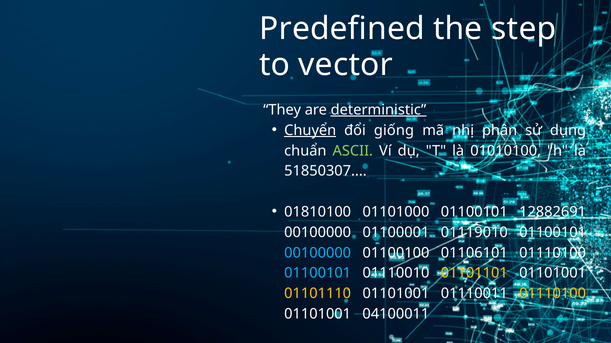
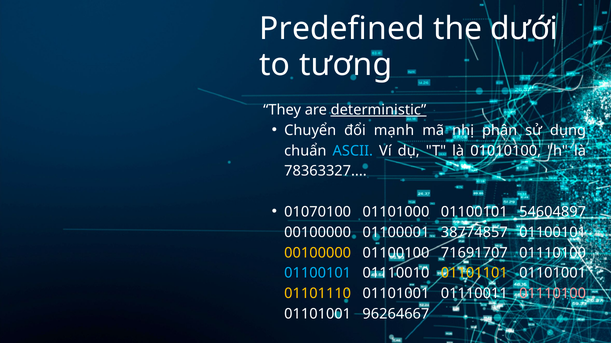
step: step -> dưới (524, 29)
vector: vector -> tương (346, 65)
Chuyển underline: present -> none (310, 131)
giống: giống -> mạnh (394, 131)
ASCII colour: light green -> light blue (353, 151)
51850307: 51850307 -> 78363327 (325, 171)
01810100: 01810100 -> 01070100 (318, 212)
12882691: 12882691 -> 54604897 (553, 212)
01119010: 01119010 -> 38774857 (474, 233)
00100000 colour: light blue -> yellow (318, 253)
01106101: 01106101 -> 71691707 (474, 253)
01110100 colour: yellow -> pink (553, 294)
04100011: 04100011 -> 96264667 (396, 315)
